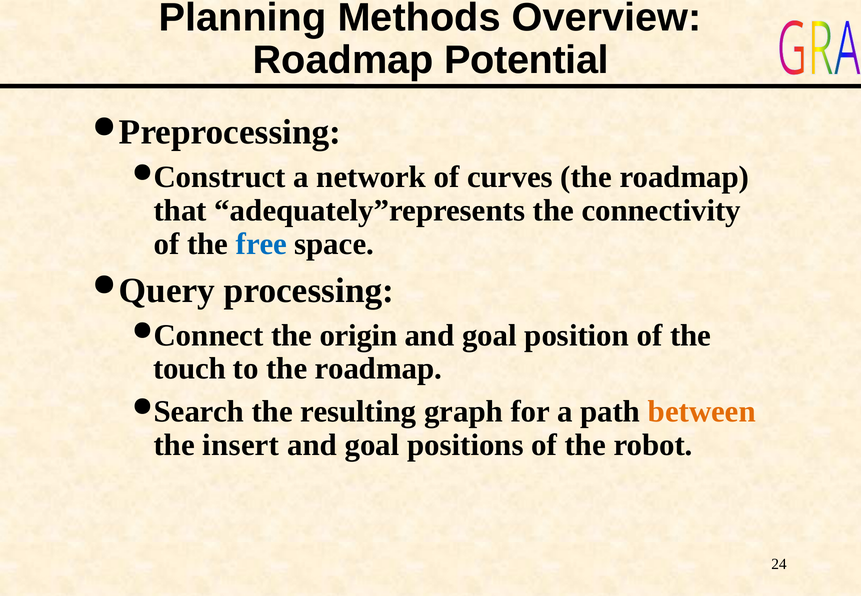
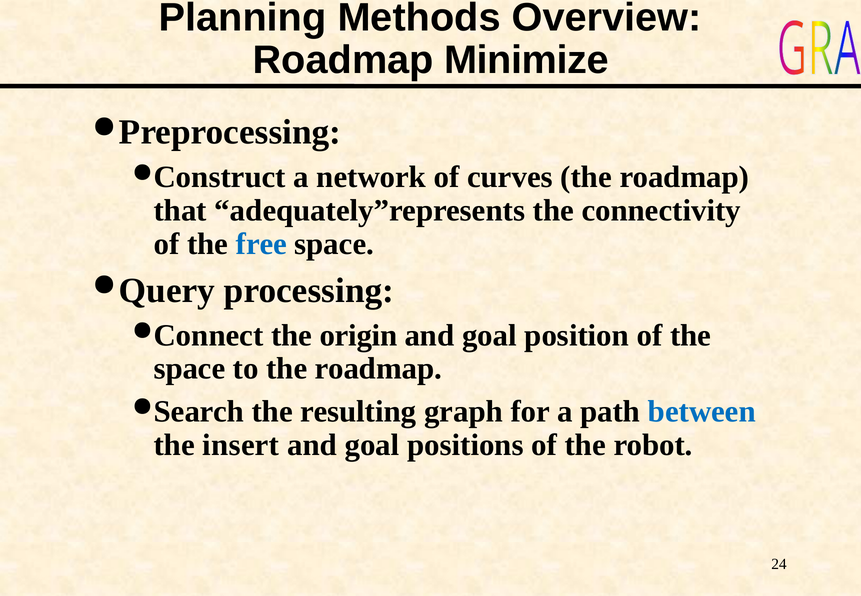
Potential: Potential -> Minimize (527, 60)
touch: touch -> space (189, 369)
between colour: orange -> blue (702, 411)
